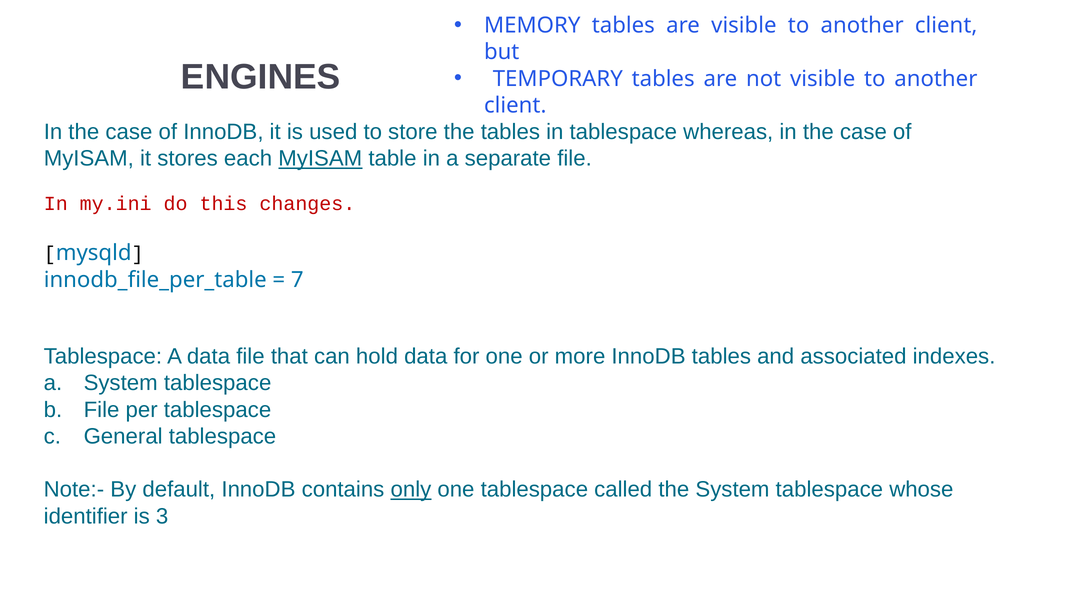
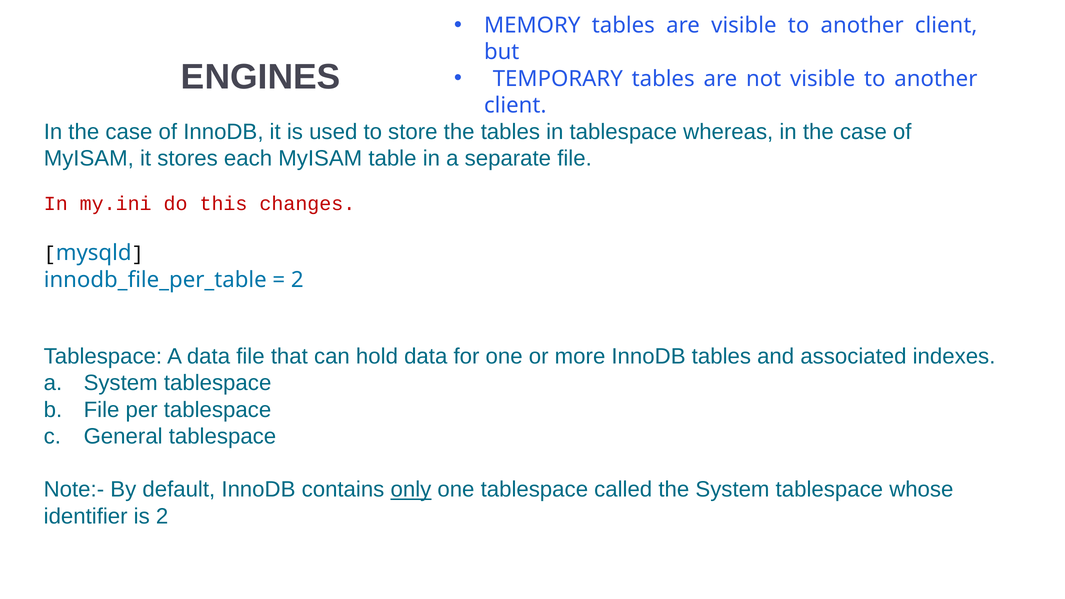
MyISAM underline: present -> none (320, 159)
7: 7 -> 2 (297, 280)
is 3: 3 -> 2 (162, 516)
